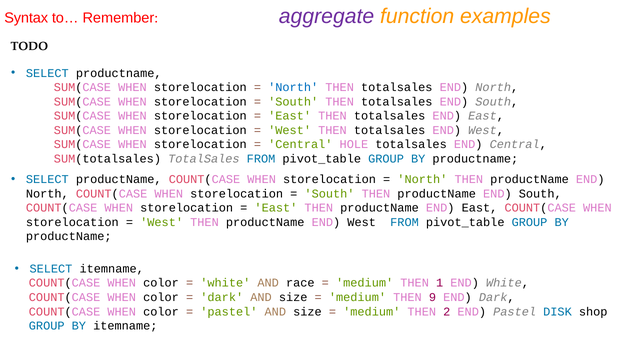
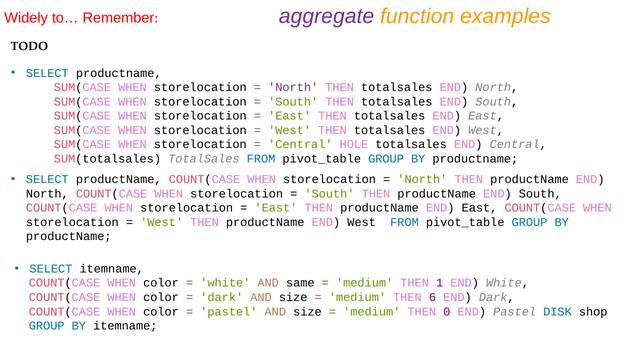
Syntax: Syntax -> Widely (26, 18)
North colour: blue -> purple (293, 87)
race: race -> same (300, 283)
9: 9 -> 6 (432, 297)
2: 2 -> 0 (447, 312)
